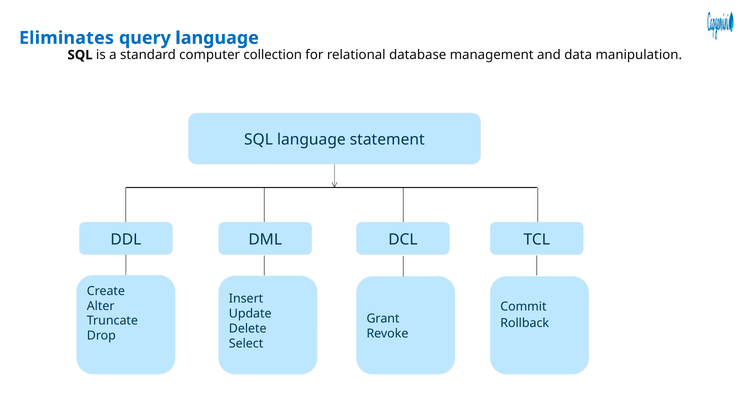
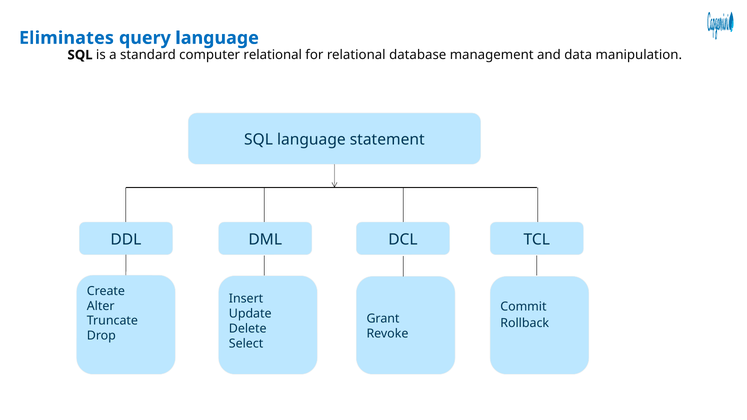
computer collection: collection -> relational (273, 55)
